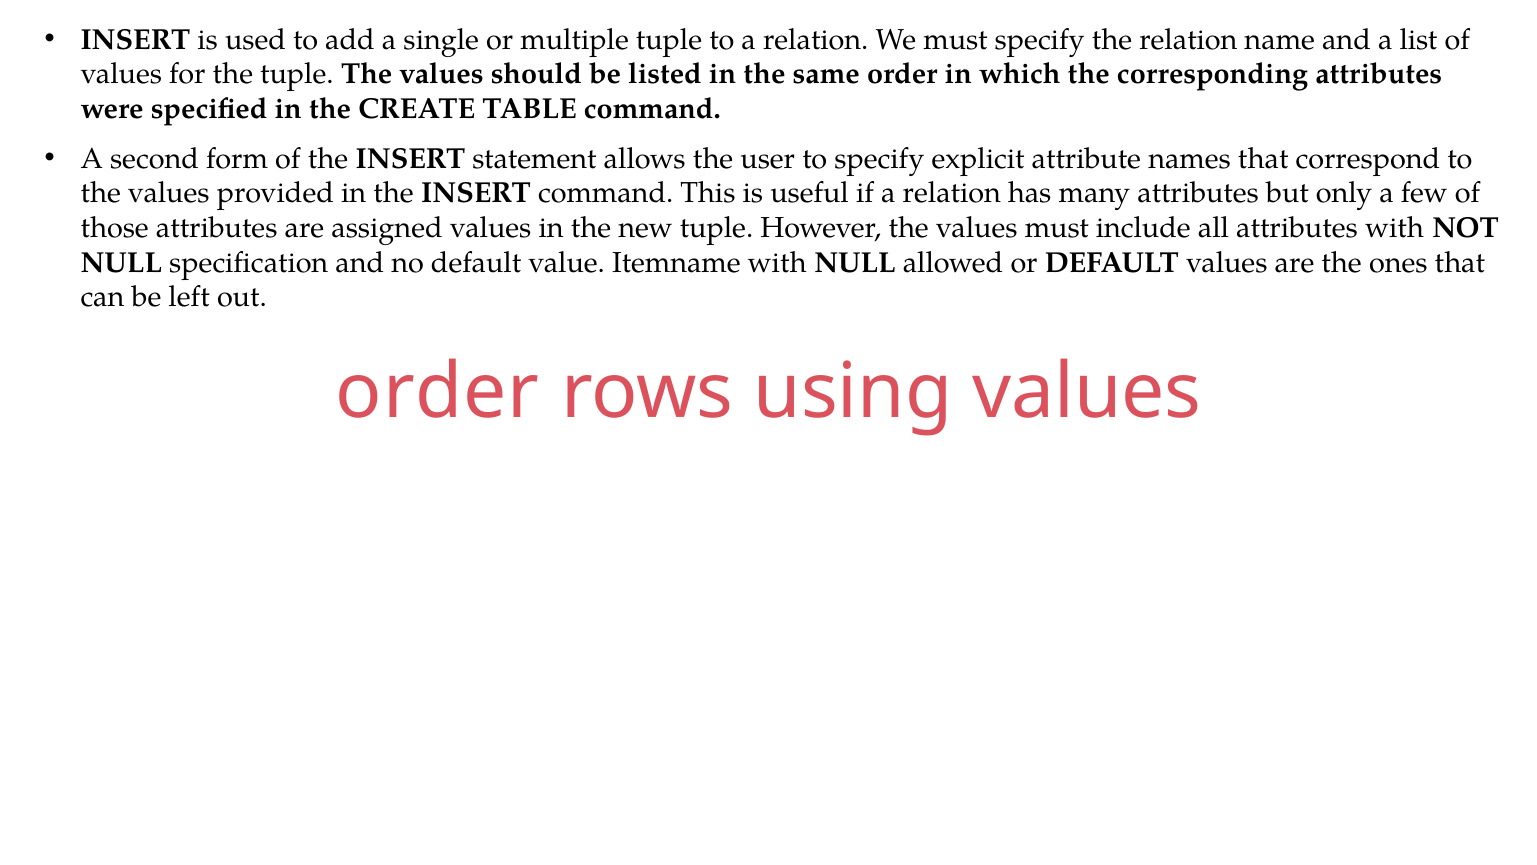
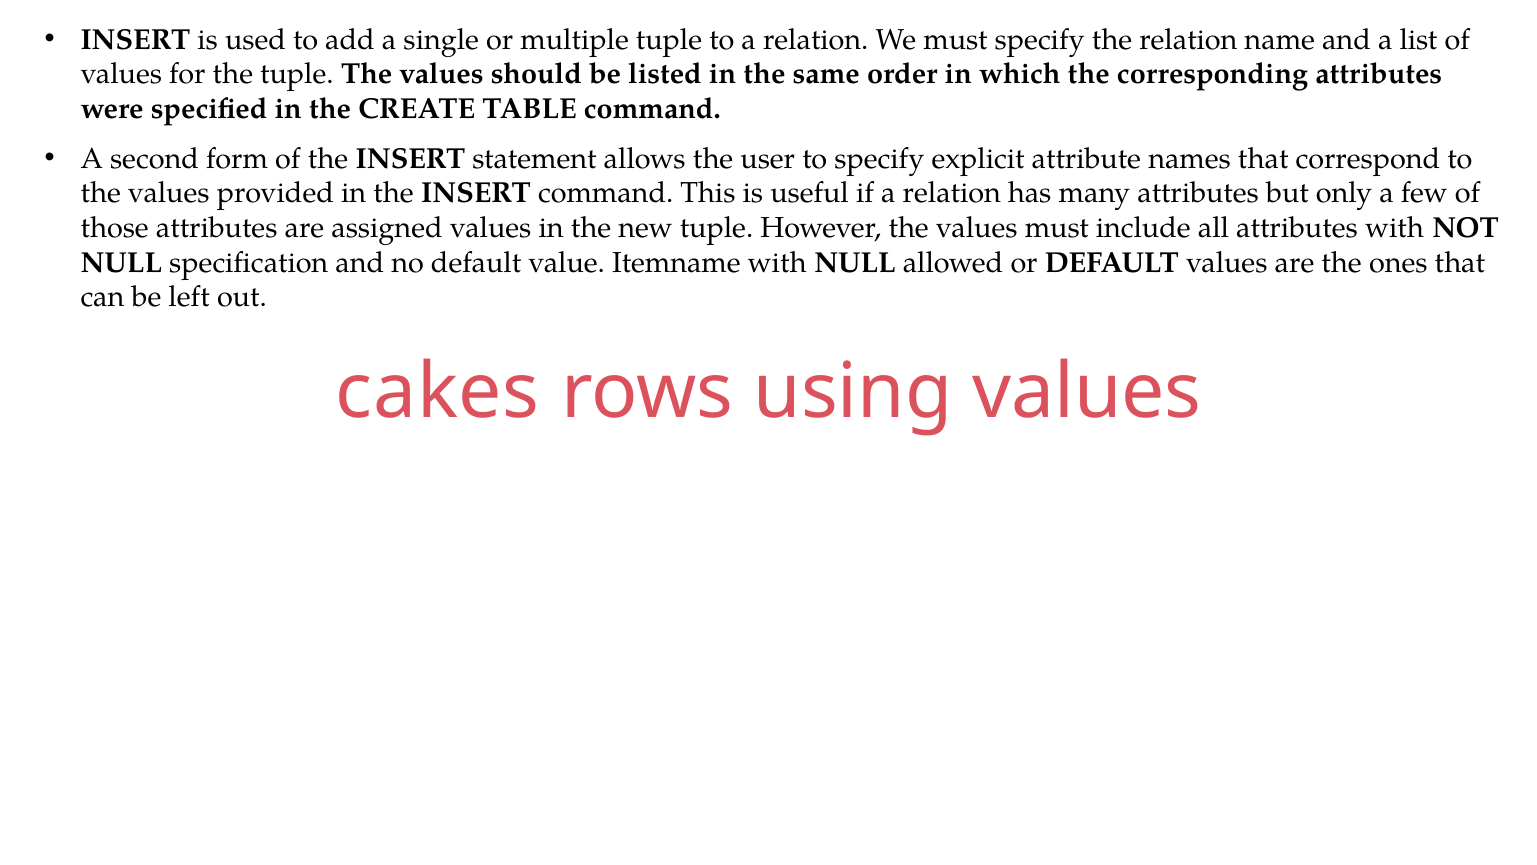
order: order -> cakes (438, 392)
